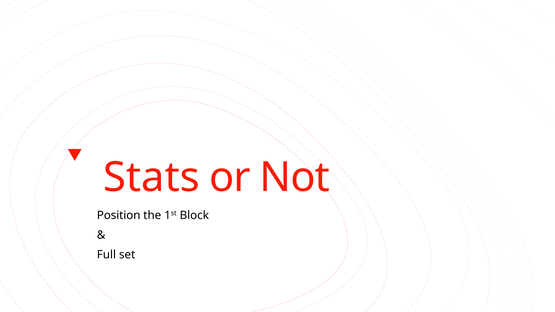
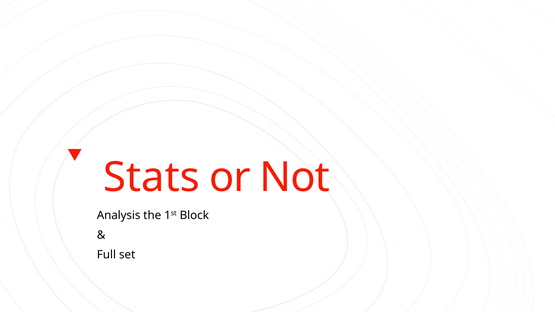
Position: Position -> Analysis (119, 215)
